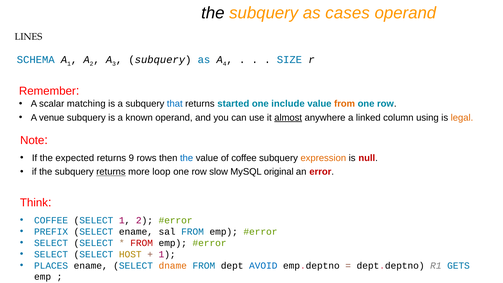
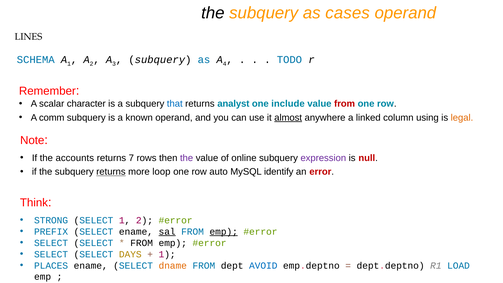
SIZE: SIZE -> TODO (289, 60)
matching: matching -> character (86, 104)
started: started -> analyst (233, 104)
from colour: orange -> red (345, 104)
venue: venue -> comm (52, 118)
expected: expected -> accounts (75, 158)
9: 9 -> 7 (131, 158)
the colour: blue -> purple (187, 158)
of coffee: coffee -> online (244, 158)
expression colour: orange -> purple (323, 158)
slow: slow -> auto (219, 172)
original: original -> identify (279, 172)
COFFEE: COFFEE -> STRONG (51, 220)
sal underline: none -> present (167, 232)
emp underline: none -> present (224, 232)
FROM colour: red -> black (142, 243)
HOST: HOST -> DAYS (130, 254)
GETS: GETS -> LOAD (459, 266)
